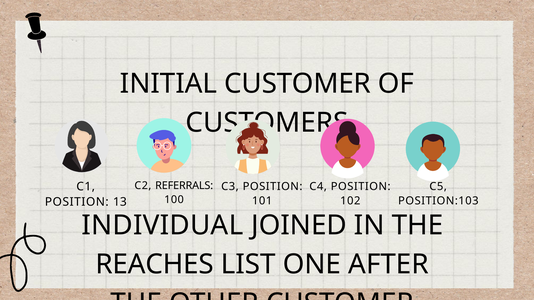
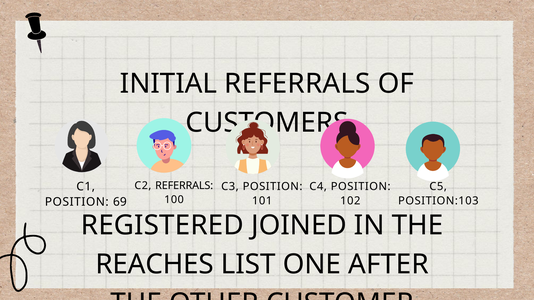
INITIAL CUSTOMER: CUSTOMER -> REFERRALS (297, 84)
13: 13 -> 69 (120, 202)
INDIVIDUAL: INDIVIDUAL -> REGISTERED (162, 226)
